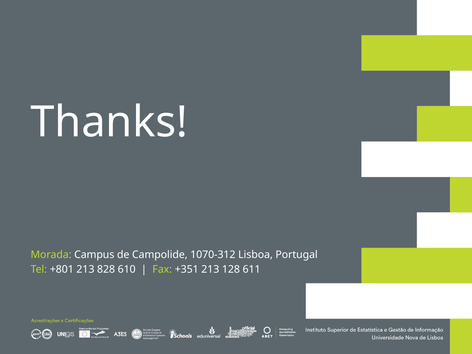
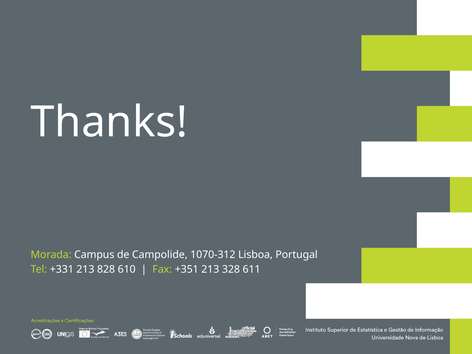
+801: +801 -> +331 (62, 269)
128: 128 -> 328 (231, 269)
